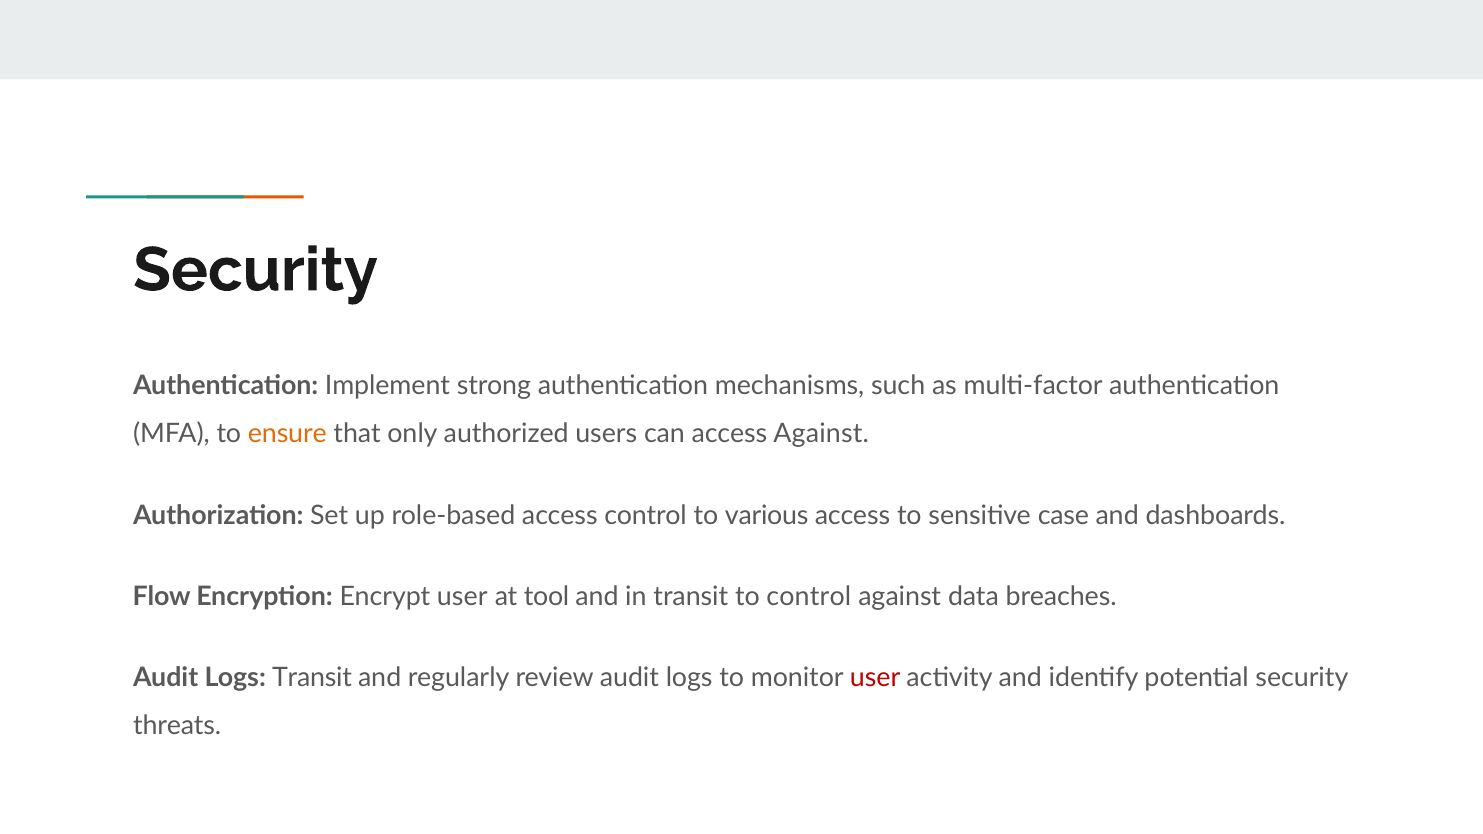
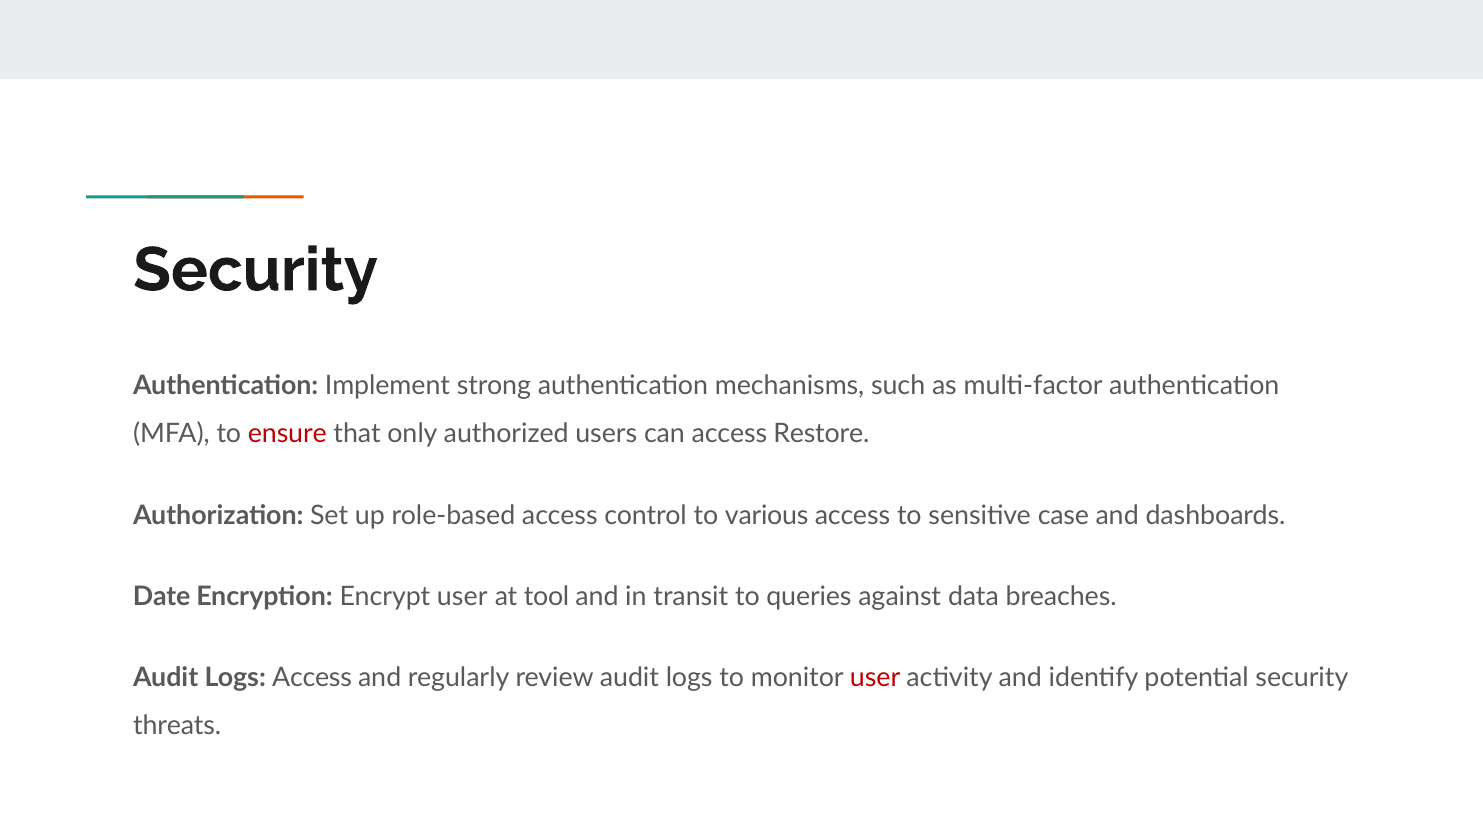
ensure colour: orange -> red (287, 434)
access Against: Against -> Restore (821, 434)
Flow: Flow -> Date (162, 597)
to control: control -> queries (809, 597)
Logs Transit: Transit -> Access (312, 678)
